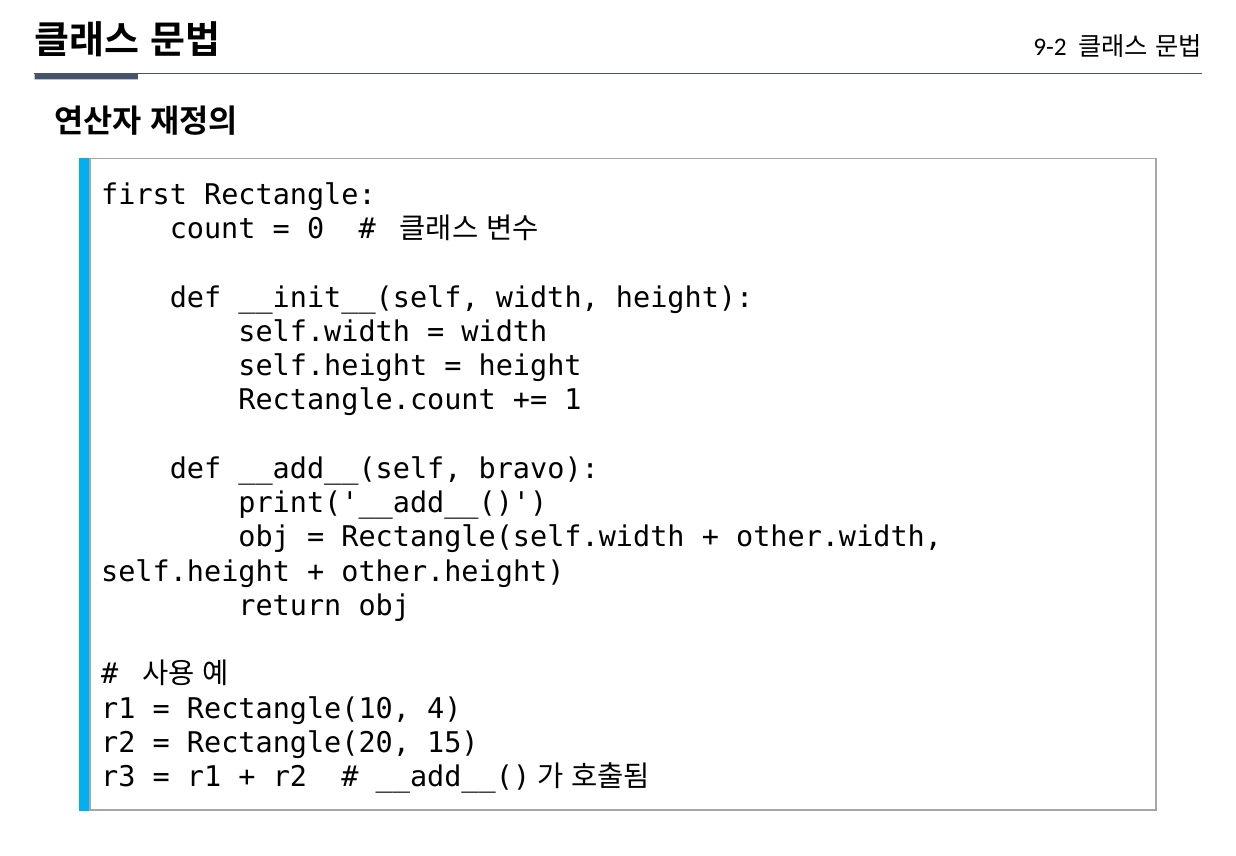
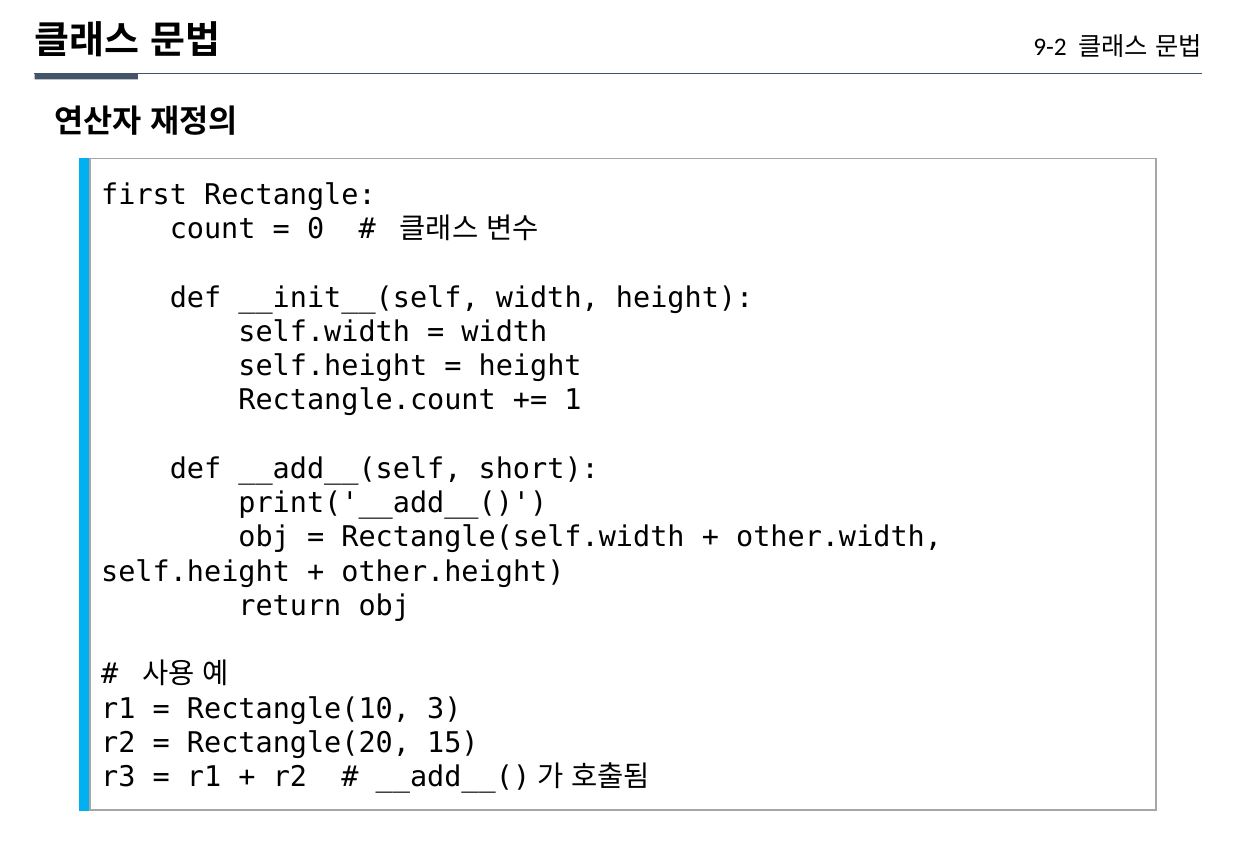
bravo: bravo -> short (539, 469)
4: 4 -> 3 (444, 708)
